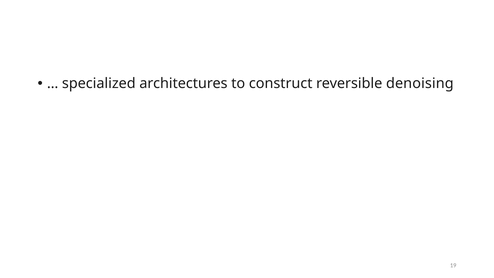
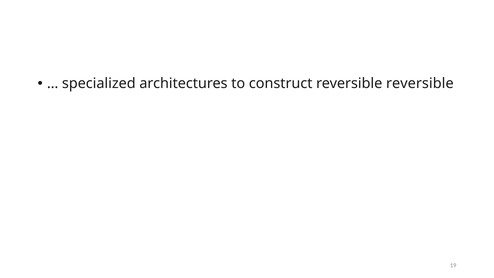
reversible denoising: denoising -> reversible (420, 84)
